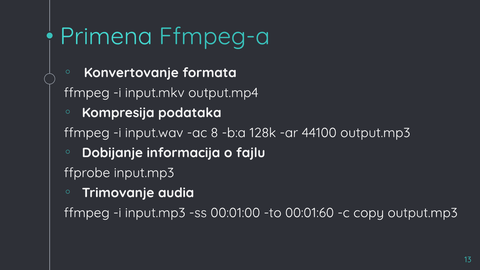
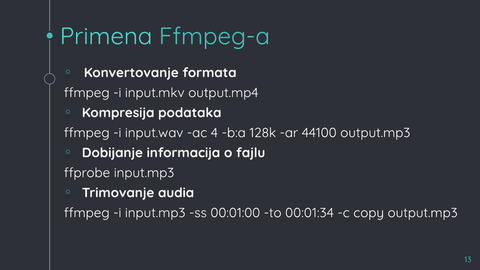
8: 8 -> 4 (214, 133)
00:01:60: 00:01:60 -> 00:01:34 (309, 213)
